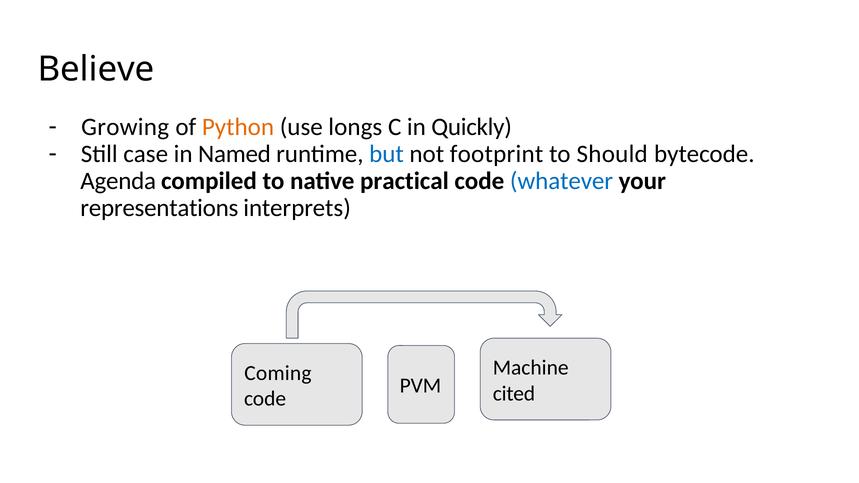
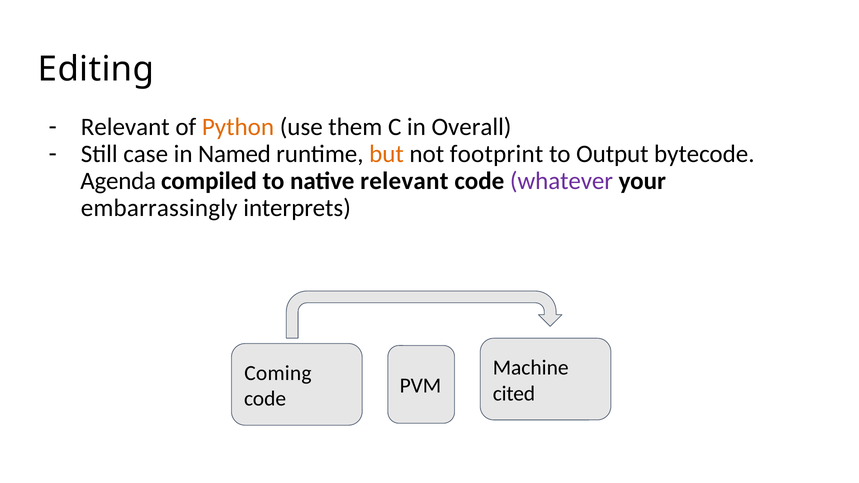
Believe: Believe -> Editing (96, 69)
Growing: Growing -> Relevant (125, 127)
longs: longs -> them (355, 127)
Quickly: Quickly -> Overall (471, 127)
but colour: blue -> orange (387, 154)
Should: Should -> Output (612, 154)
native practical: practical -> relevant (404, 181)
whatever colour: blue -> purple (562, 181)
representations: representations -> embarrassingly (159, 208)
